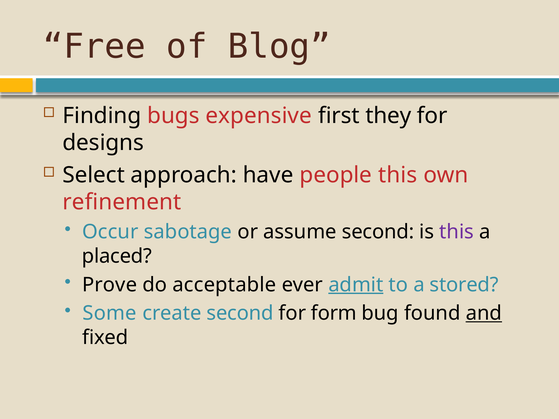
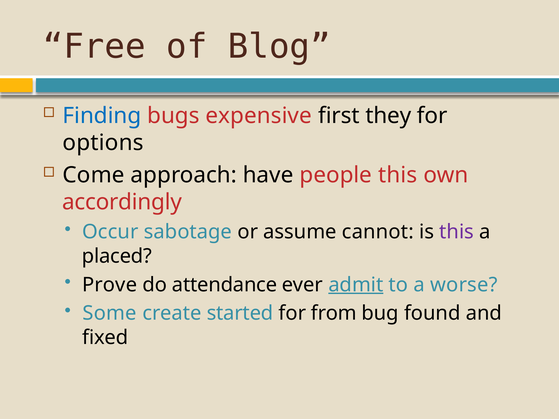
Finding colour: black -> blue (102, 116)
designs: designs -> options (103, 143)
Select: Select -> Come (94, 175)
refinement: refinement -> accordingly (122, 202)
assume second: second -> cannot (378, 232)
acceptable: acceptable -> attendance (225, 285)
stored: stored -> worse (464, 285)
create second: second -> started (240, 313)
form: form -> from (334, 313)
and underline: present -> none (484, 313)
